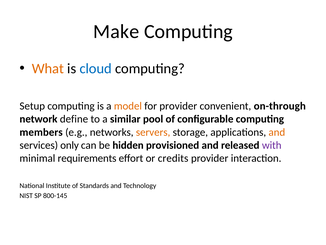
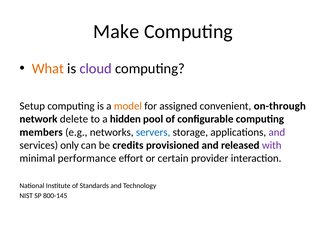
cloud colour: blue -> purple (96, 68)
for provider: provider -> assigned (178, 106)
define: define -> delete (74, 119)
similar: similar -> hidden (125, 119)
servers colour: orange -> blue (153, 132)
and colour: orange -> purple (277, 132)
hidden: hidden -> credits (128, 145)
requirements: requirements -> performance (87, 158)
credits: credits -> certain (173, 158)
